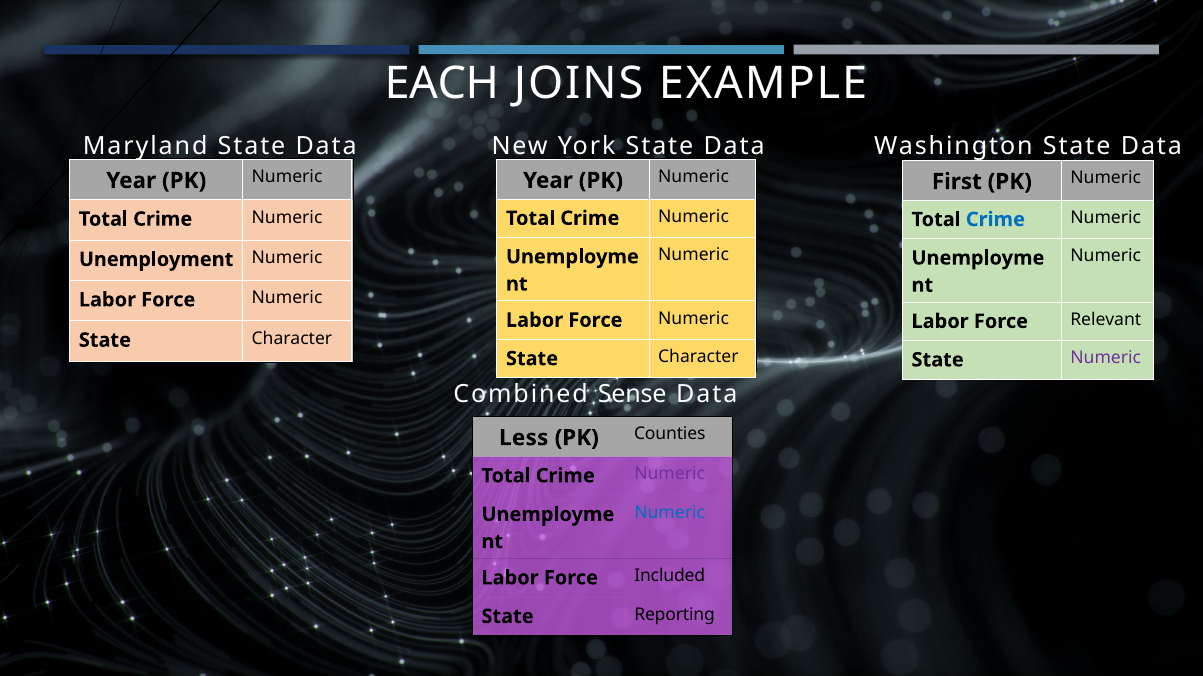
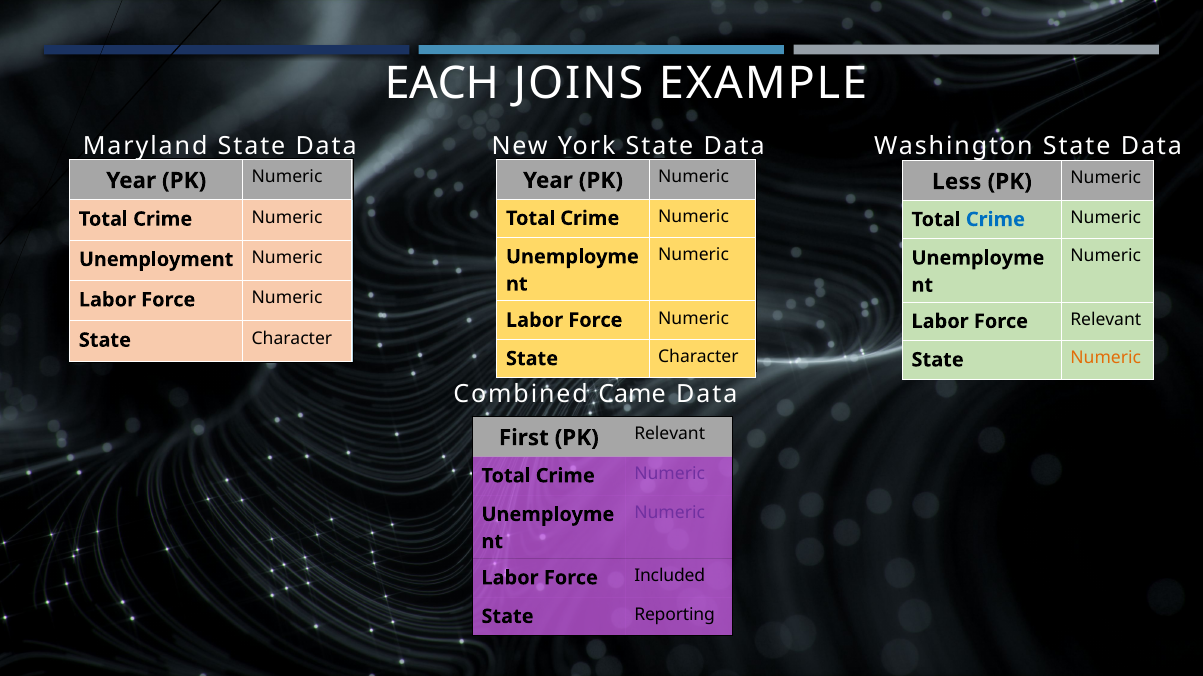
First: First -> Less (957, 182)
Numeric colour: purple -> orange (1106, 358)
Sense: Sense -> Came (632, 395)
Less: Less -> First (524, 438)
PK Counties: Counties -> Relevant (670, 435)
Numeric colour: blue -> purple (670, 513)
